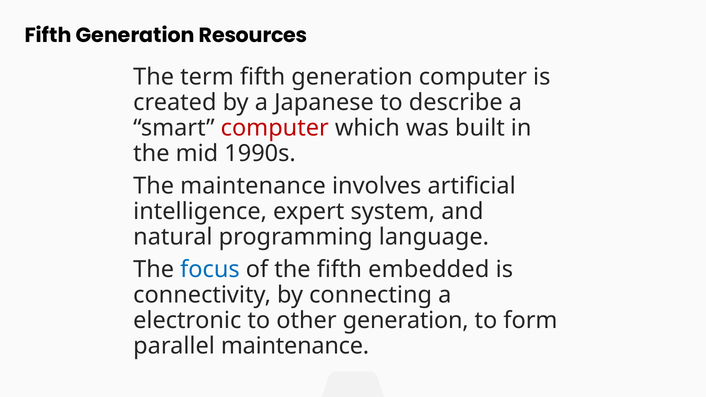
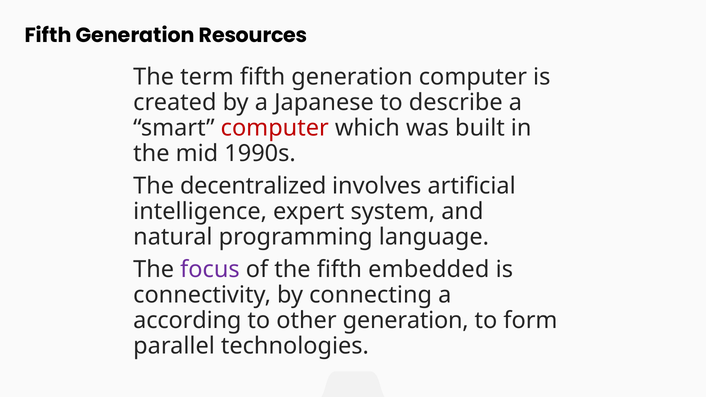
The maintenance: maintenance -> decentralized (253, 186)
focus colour: blue -> purple (210, 270)
electronic: electronic -> according (187, 321)
parallel maintenance: maintenance -> technologies (295, 346)
